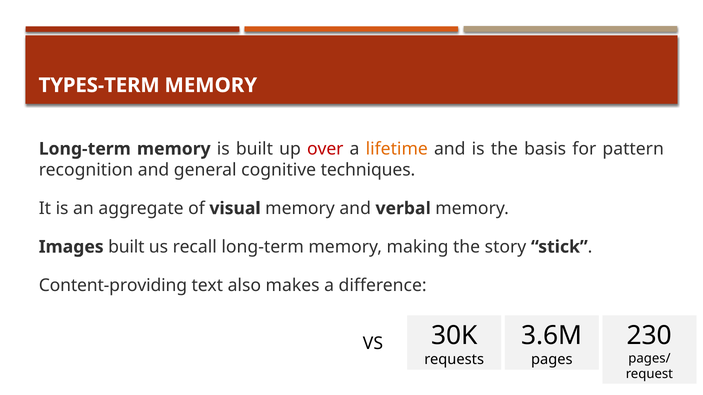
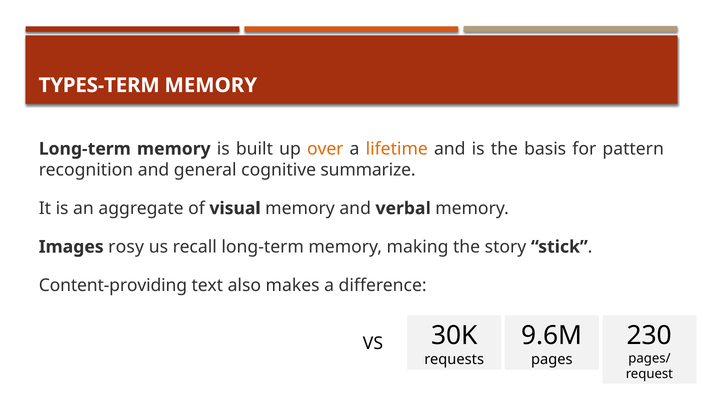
over colour: red -> orange (325, 149)
techniques: techniques -> summarize (368, 170)
Images built: built -> rosy (126, 247)
3.6M: 3.6M -> 9.6M (552, 336)
